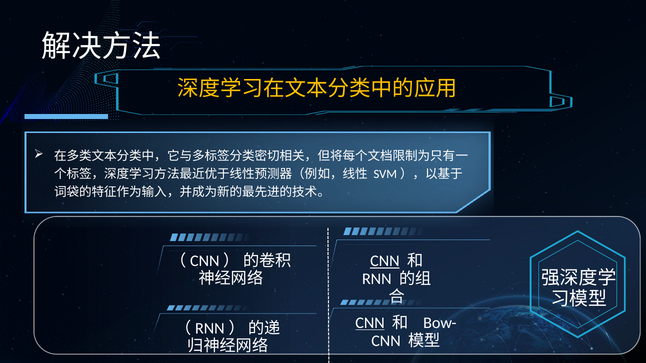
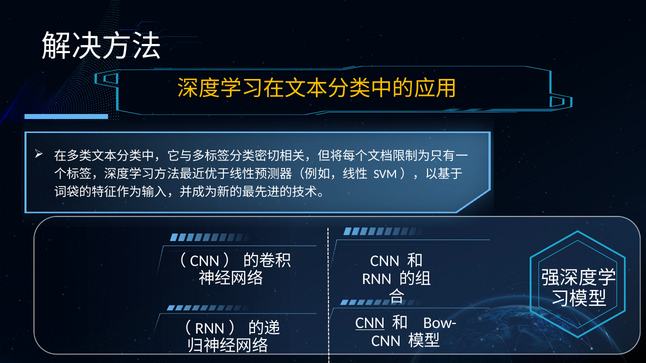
CNN underline: present -> none (385, 261)
